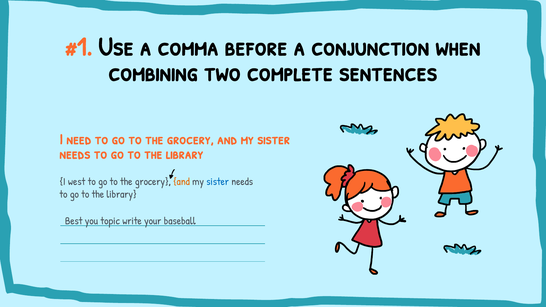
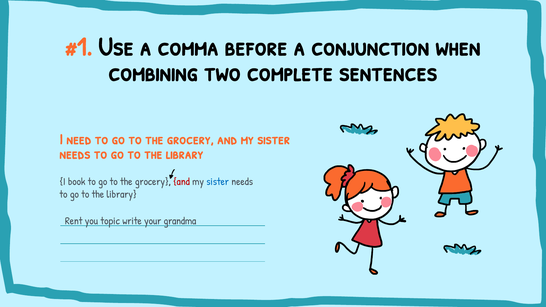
west: west -> book (77, 182)
and colour: orange -> red (181, 182)
Best: Best -> Rent (74, 221)
baseball: baseball -> grandma (180, 221)
